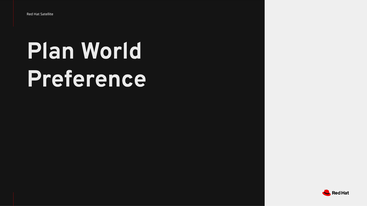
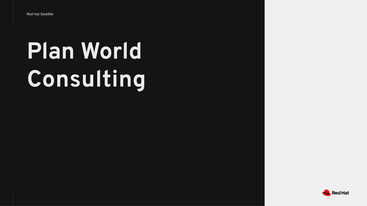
Preference: Preference -> Consulting (86, 79)
